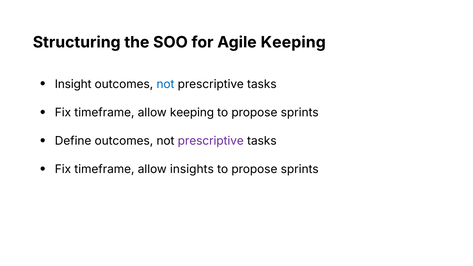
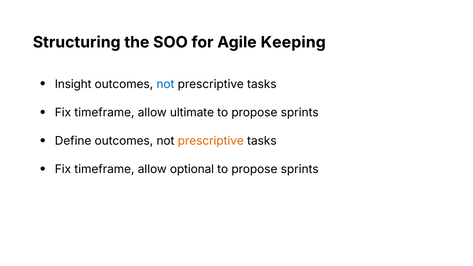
allow keeping: keeping -> ultimate (192, 113)
prescriptive colour: purple -> orange (211, 141)
insights: insights -> optional (192, 169)
